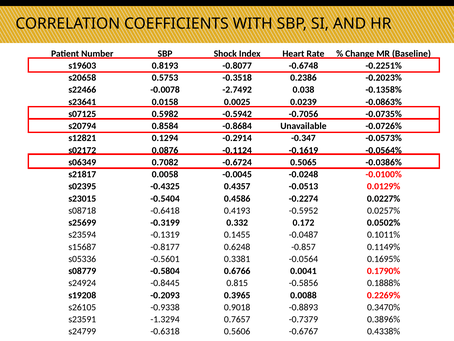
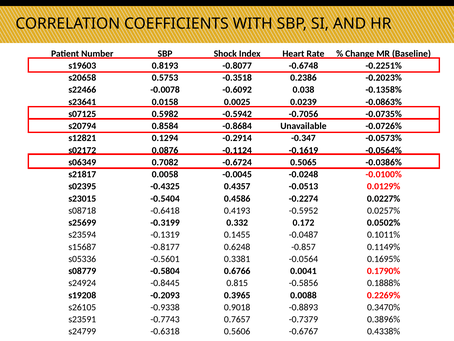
-2.7492: -2.7492 -> -0.6092 (237, 90)
-1.3294: -1.3294 -> -0.7743 (165, 319)
